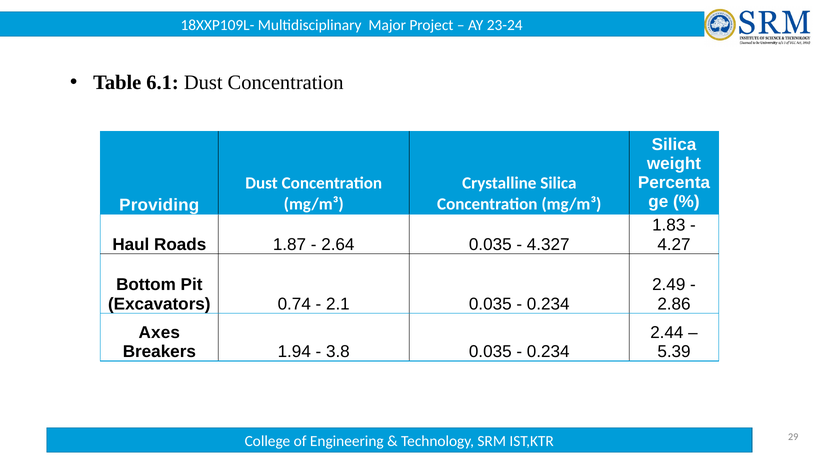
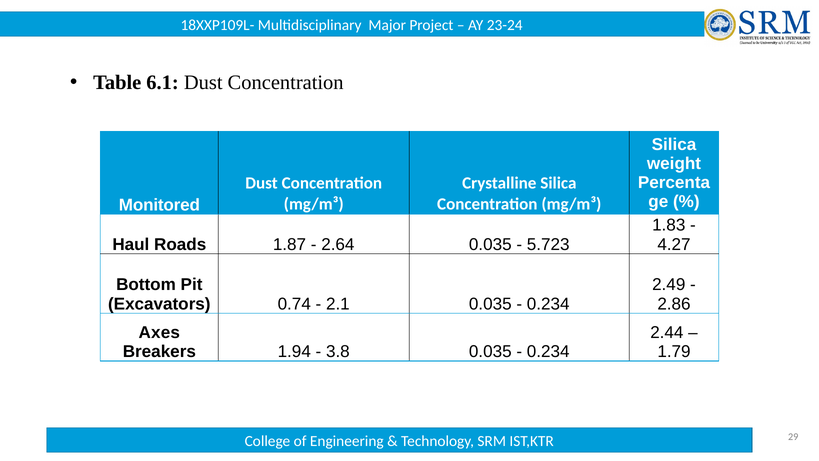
Providing: Providing -> Monitored (159, 205)
4.327: 4.327 -> 5.723 (548, 244)
5.39: 5.39 -> 1.79 (674, 352)
